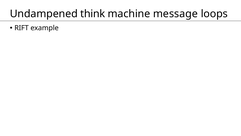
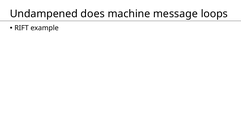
think: think -> does (93, 14)
